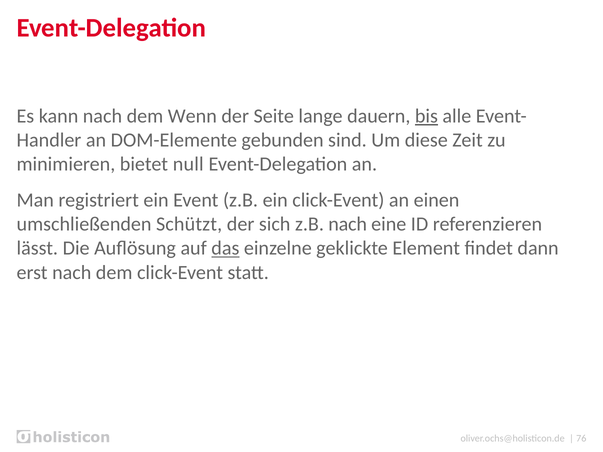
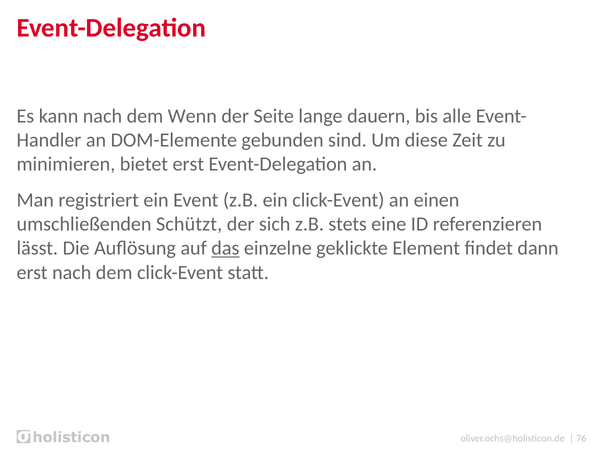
bis underline: present -> none (426, 116)
bietet null: null -> erst (188, 164)
z.B nach: nach -> stets (348, 224)
